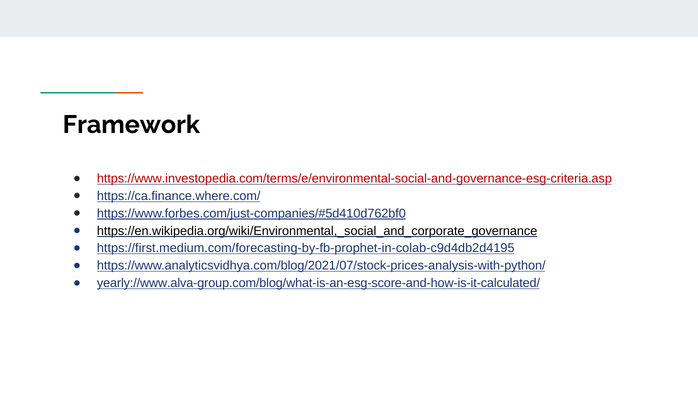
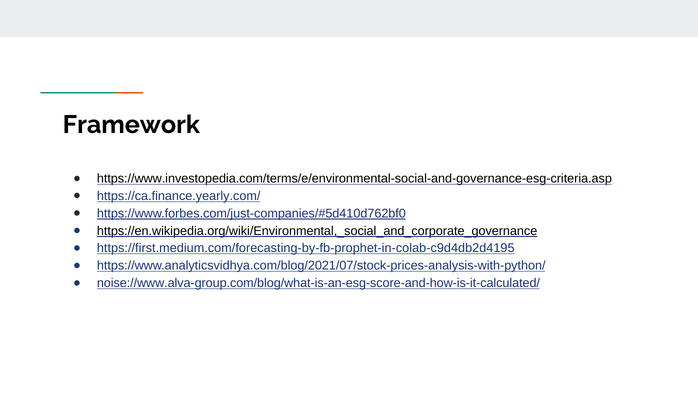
https://www.investopedia.com/terms/e/environmental-social-and-governance-esg-criteria.asp colour: red -> black (354, 178)
https://ca.finance.where.com/: https://ca.finance.where.com/ -> https://ca.finance.yearly.com/ (179, 196)
yearly://www.alva-group.com/blog/what-is-an-esg-score-and-how-is-it-calculated/: yearly://www.alva-group.com/blog/what-is-an-esg-score-and-how-is-it-calculated/ -> noise://www.alva-group.com/blog/what-is-an-esg-score-and-how-is-it-calculated/ (318, 283)
